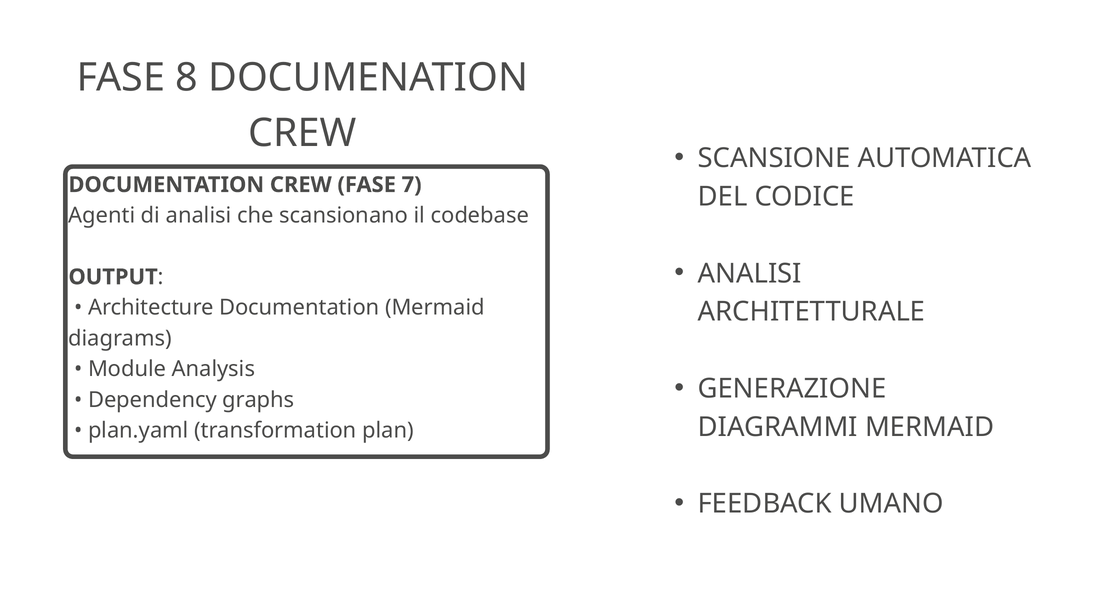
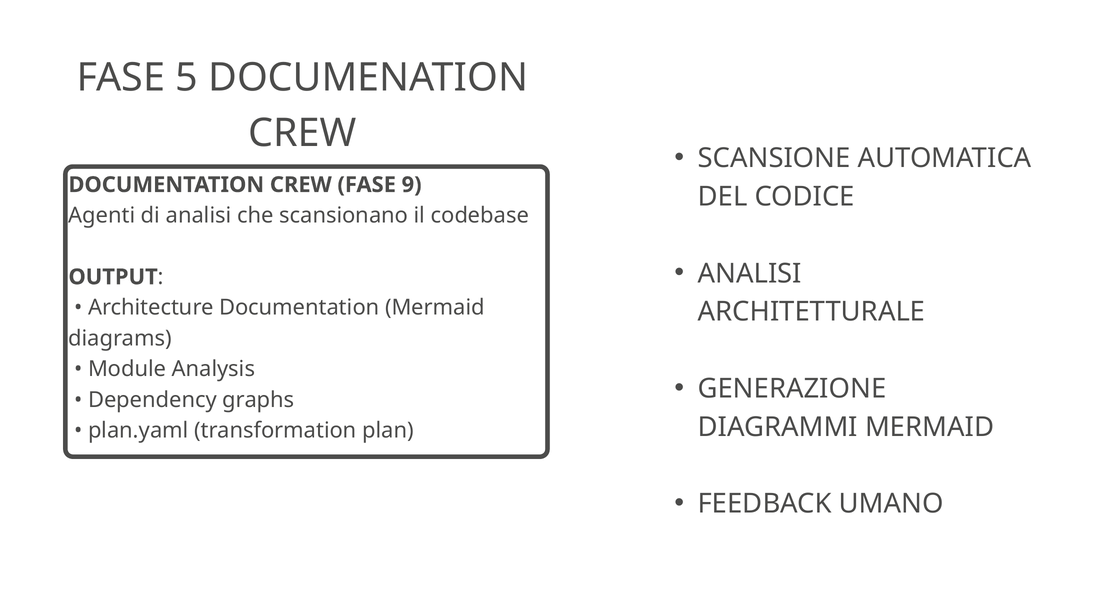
8: 8 -> 5 (187, 78)
7: 7 -> 9 (412, 185)
